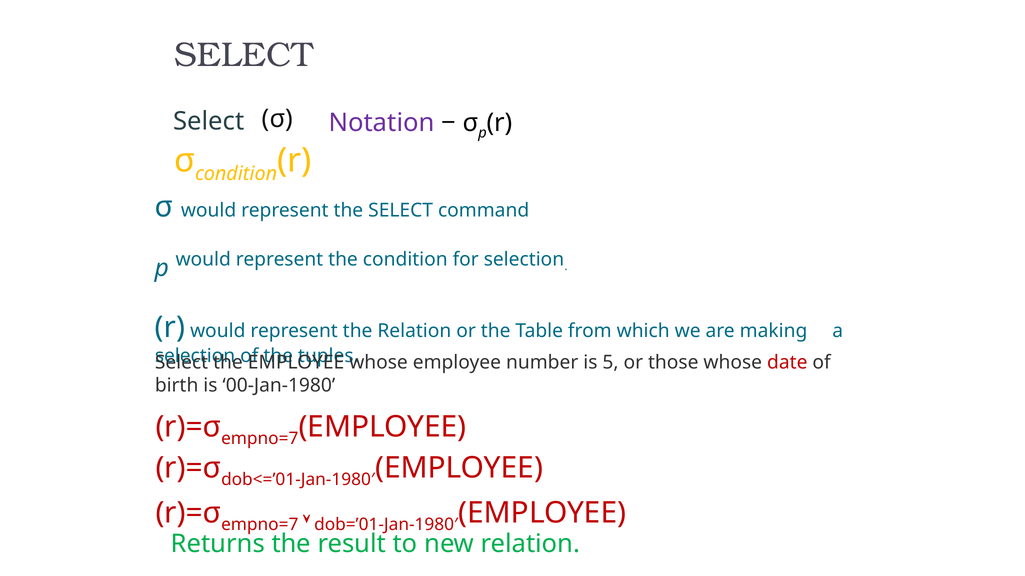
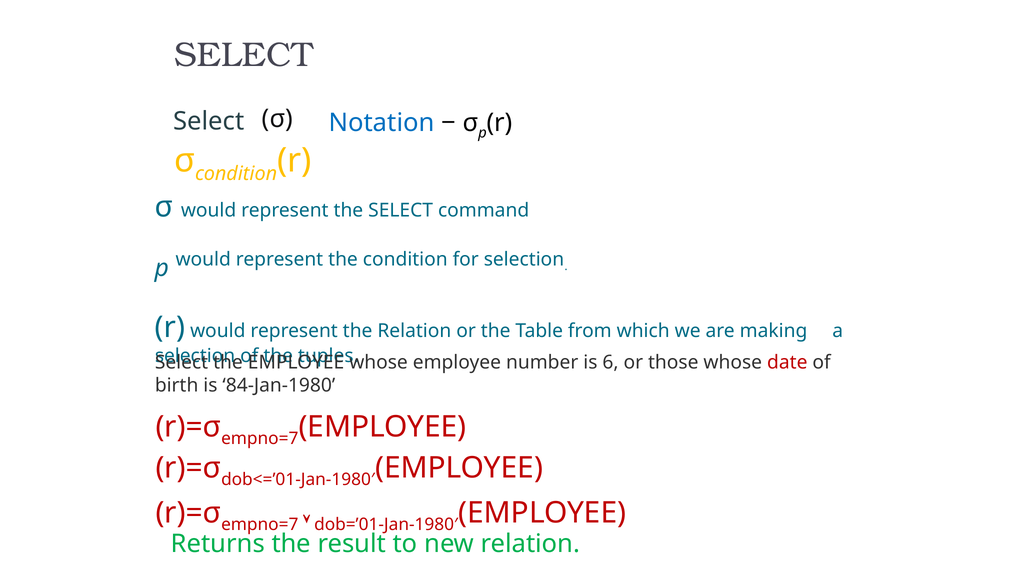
Notation colour: purple -> blue (382, 123)
5: 5 -> 6 (611, 363)
00-Jan-1980: 00-Jan-1980 -> 84-Jan-1980 (279, 386)
